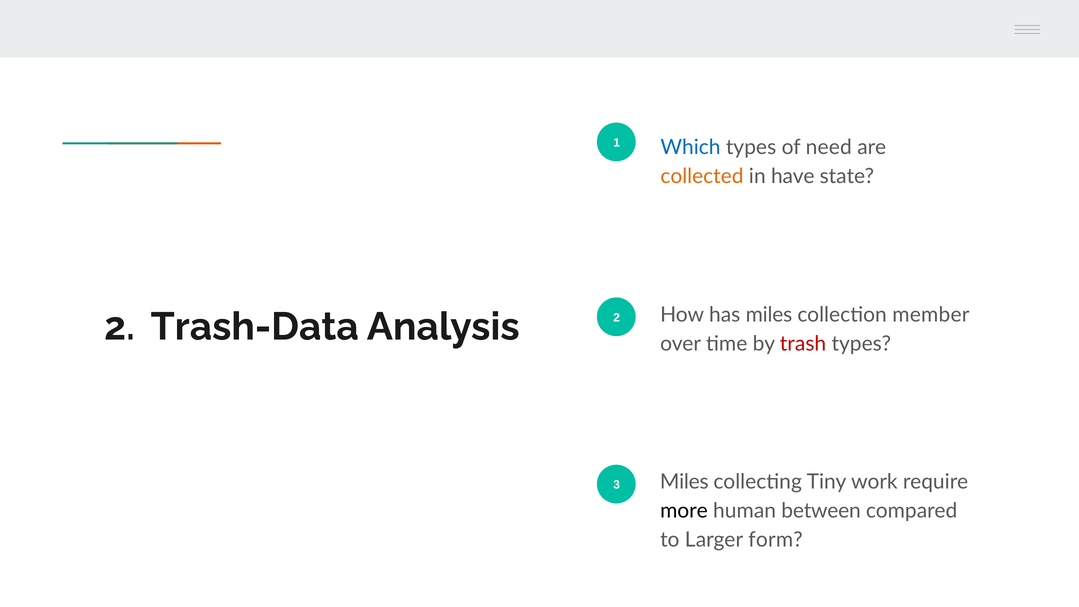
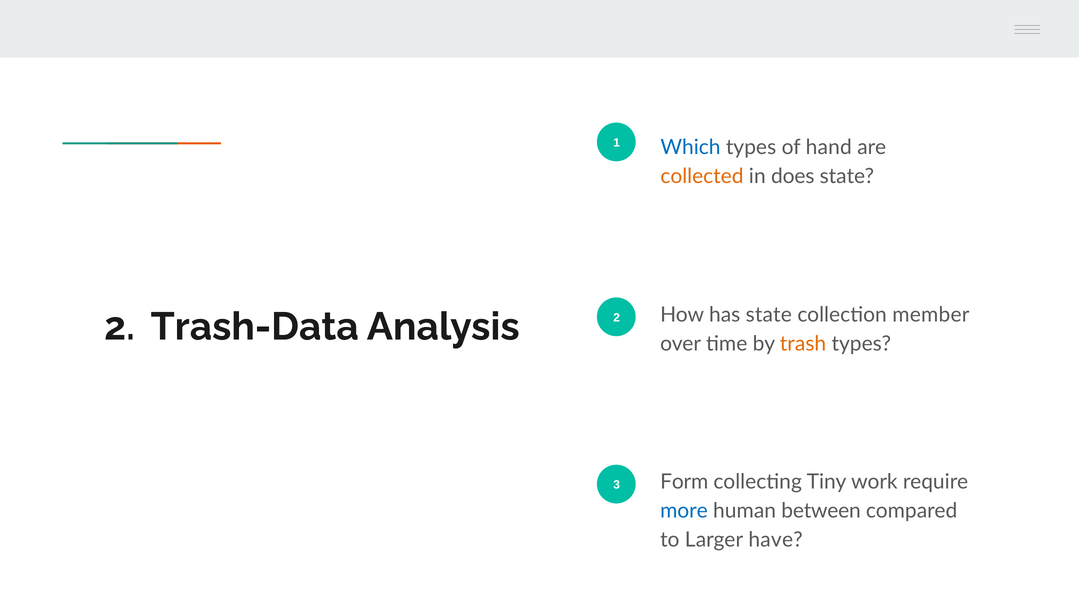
need: need -> hand (829, 147)
have: have -> does (793, 176)
has miles: miles -> state (769, 315)
trash colour: red -> orange (803, 344)
3 Miles: Miles -> Form (684, 482)
more colour: black -> blue (684, 511)
form: form -> have (776, 540)
